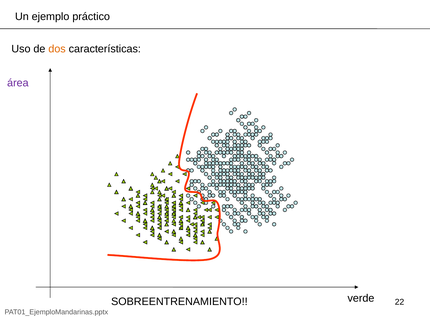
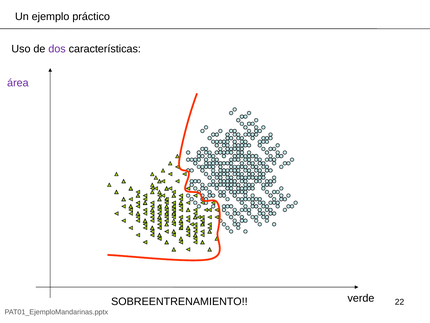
dos colour: orange -> purple (57, 49)
